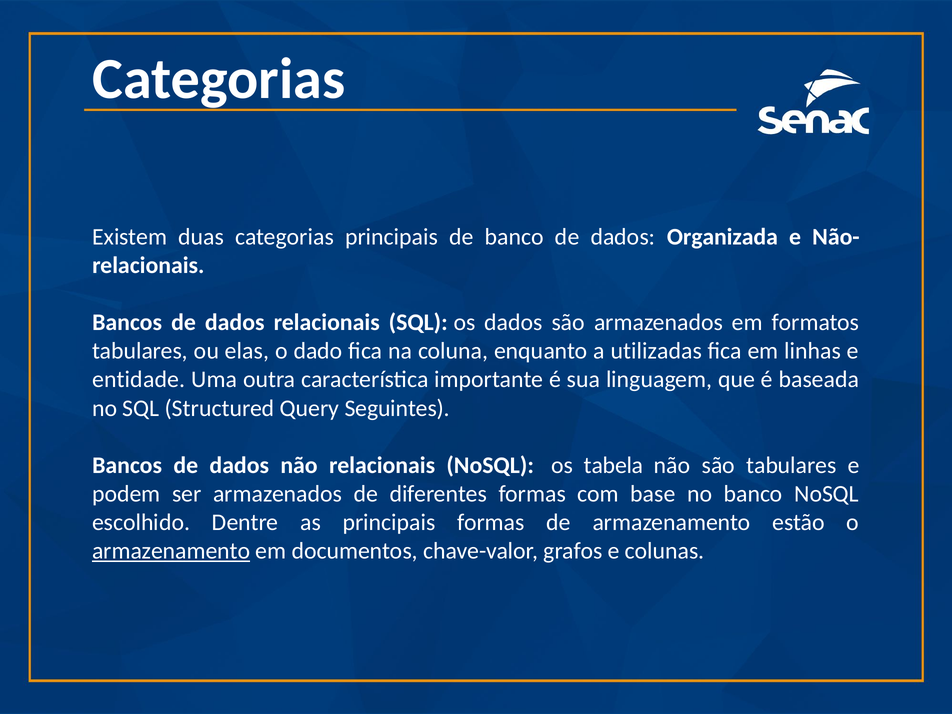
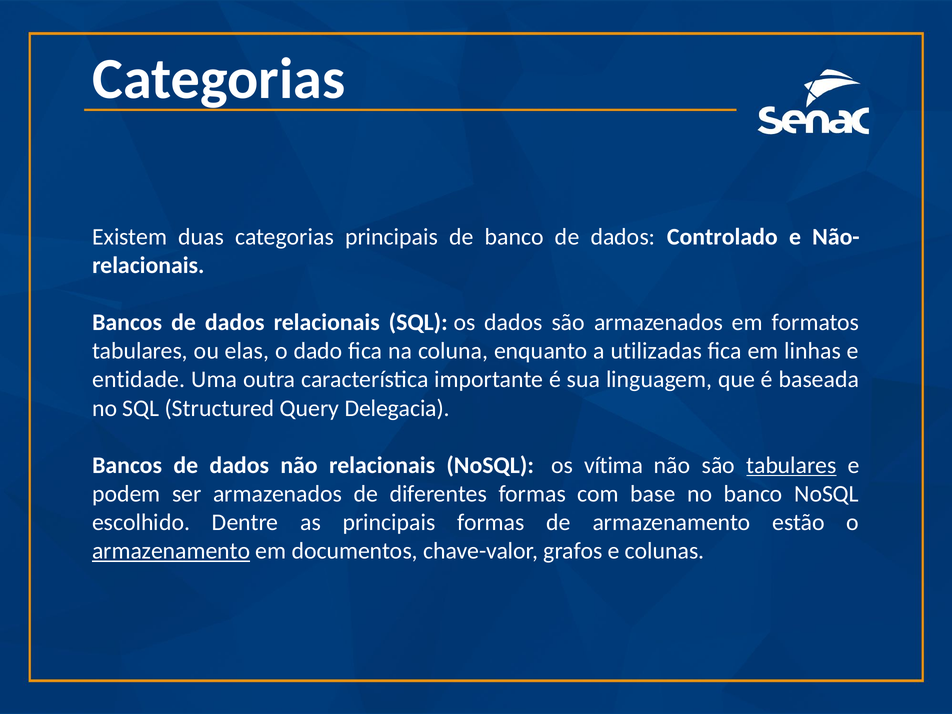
Organizada: Organizada -> Controlado (722, 237)
Seguintes: Seguintes -> Delegacia (397, 408)
tabela: tabela -> vítima (614, 465)
tabulares underline: none -> present (791, 465)
